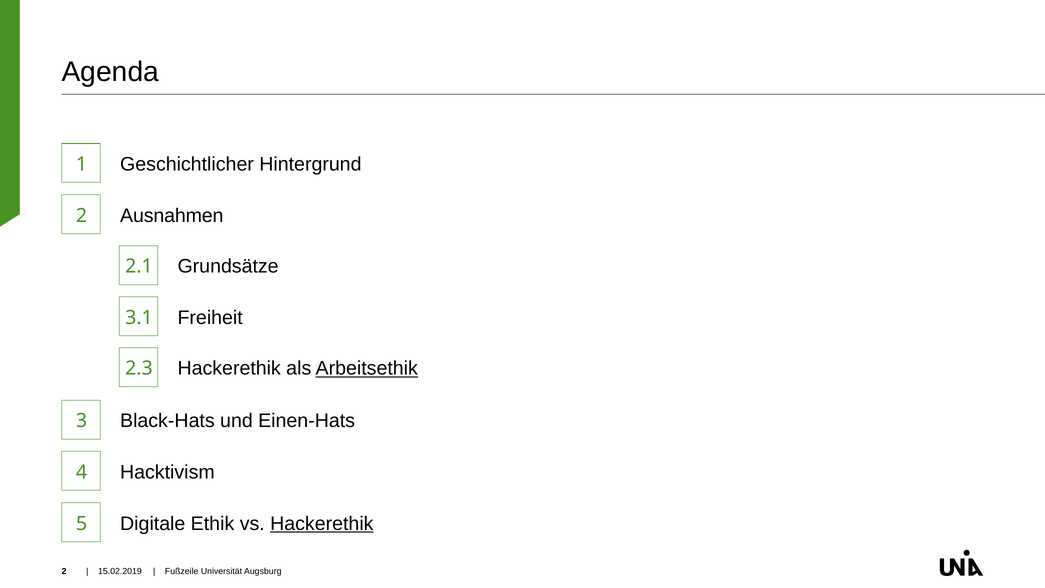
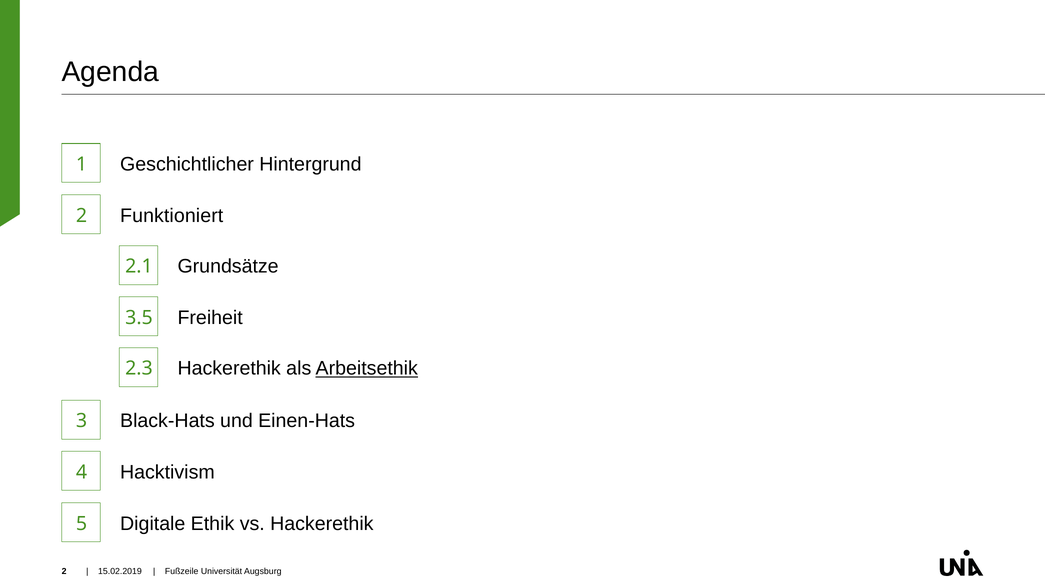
Ausnahmen: Ausnahmen -> Funktioniert (172, 216)
3.1: 3.1 -> 3.5 (139, 318)
Hackerethik underline: present -> none (322, 523)
